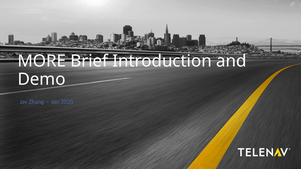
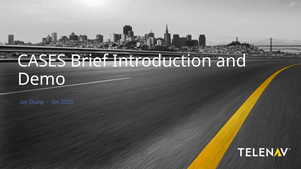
MORE: MORE -> CASES (42, 61)
